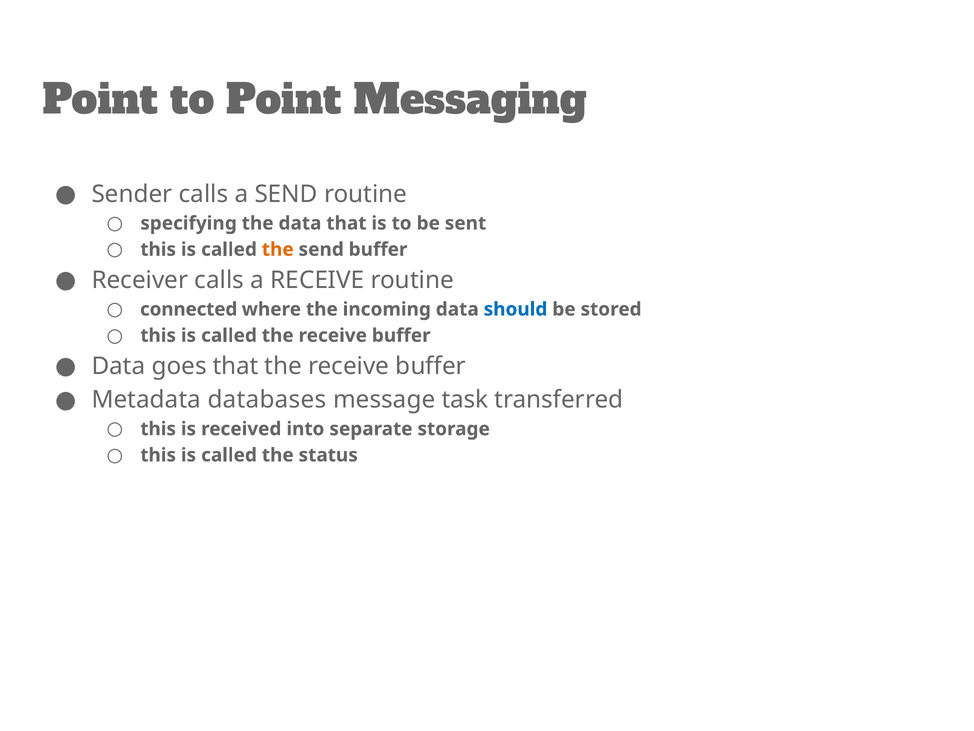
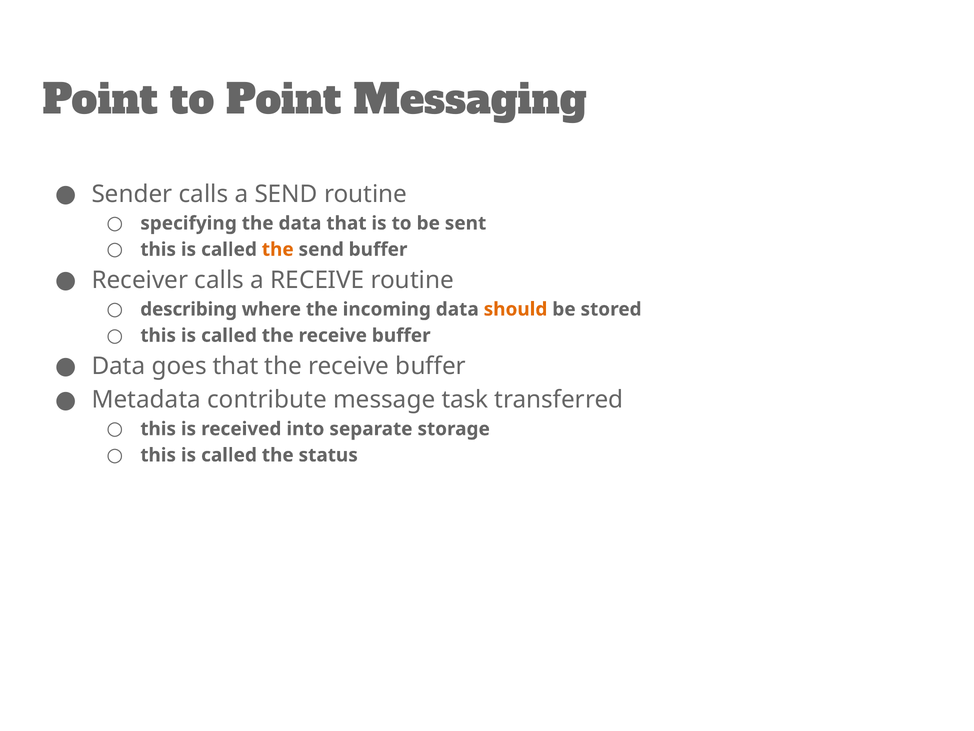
connected: connected -> describing (189, 309)
should colour: blue -> orange (516, 309)
databases: databases -> contribute (267, 400)
